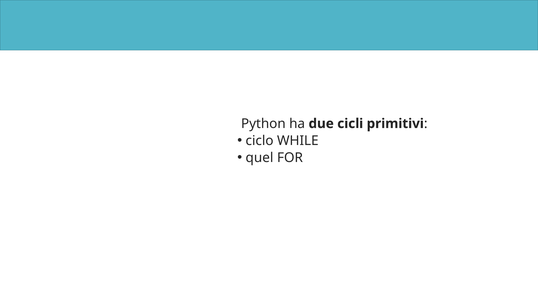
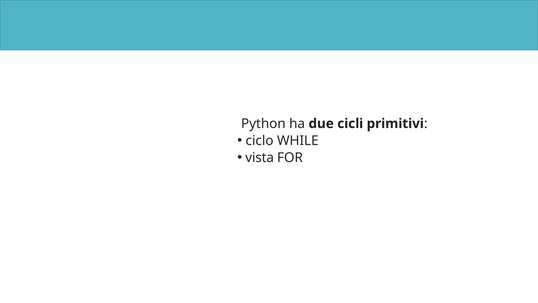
quel: quel -> vista (260, 158)
